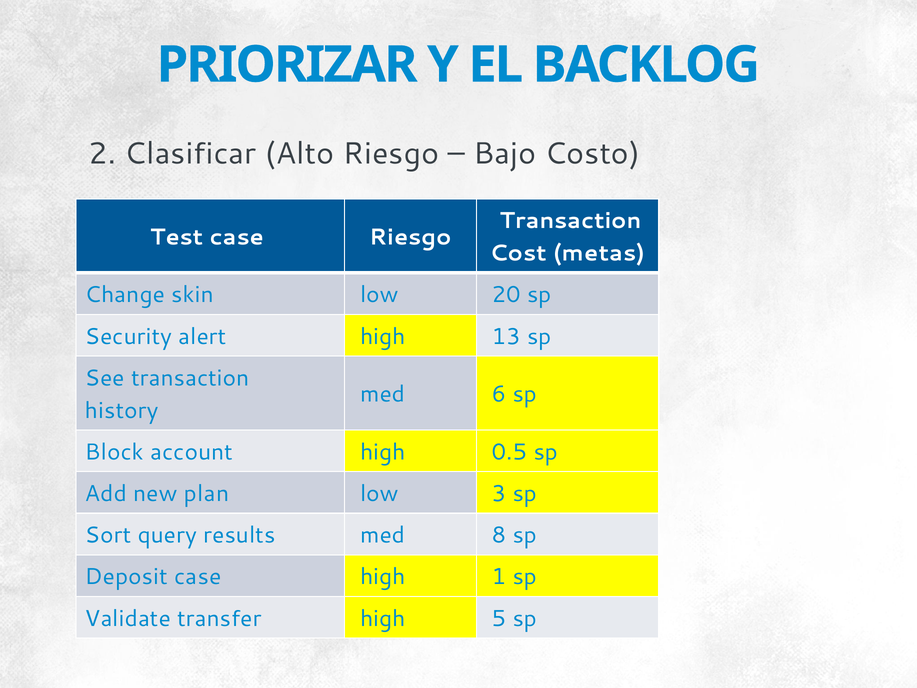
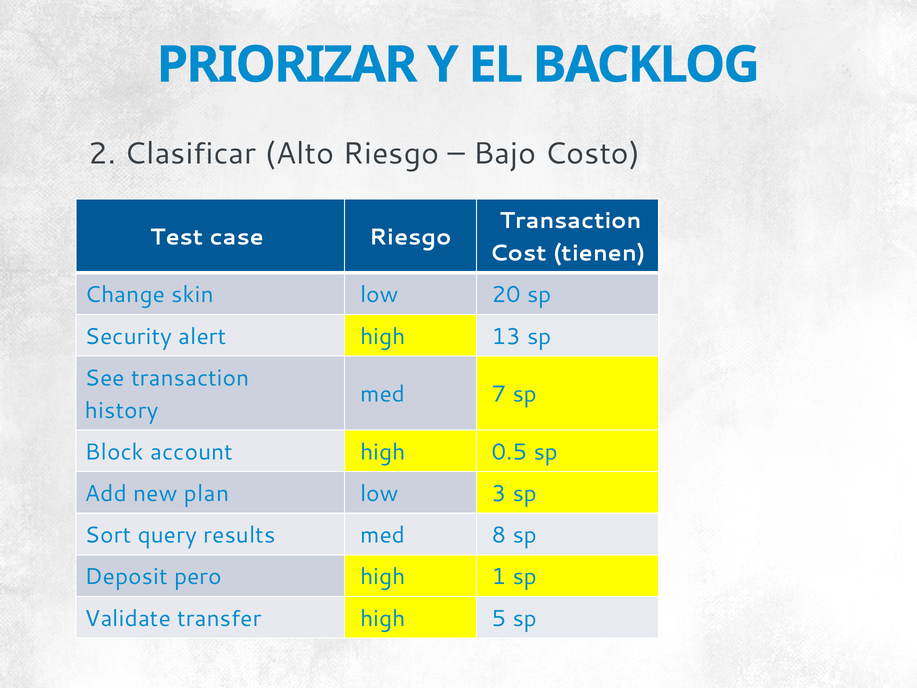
metas: metas -> tienen (599, 253)
6: 6 -> 7 (499, 394)
Deposit case: case -> pero (198, 577)
